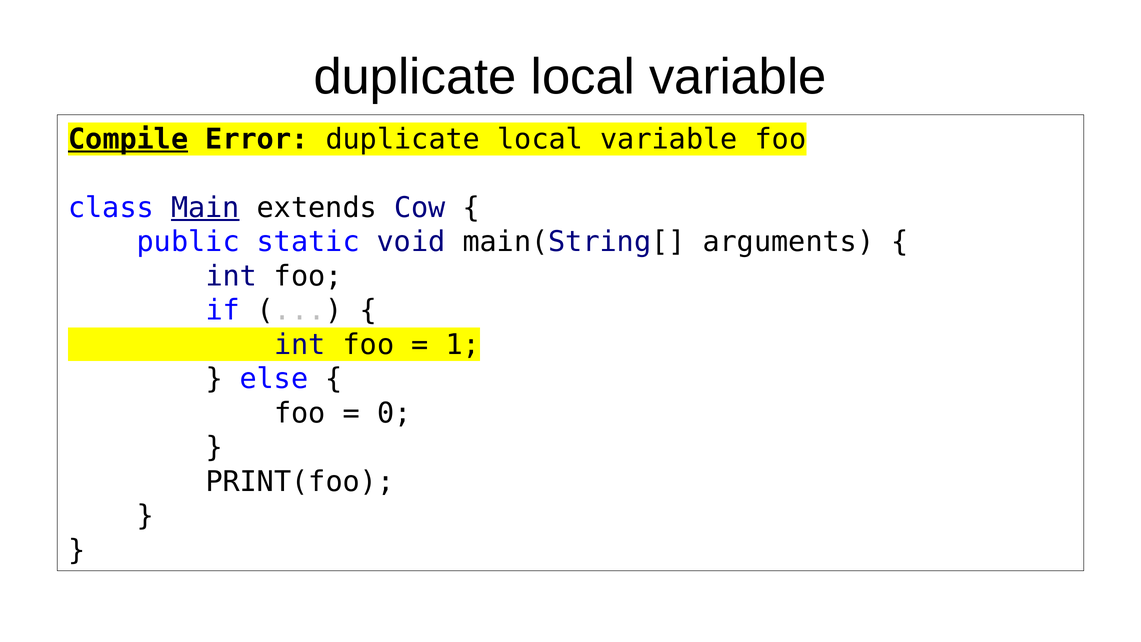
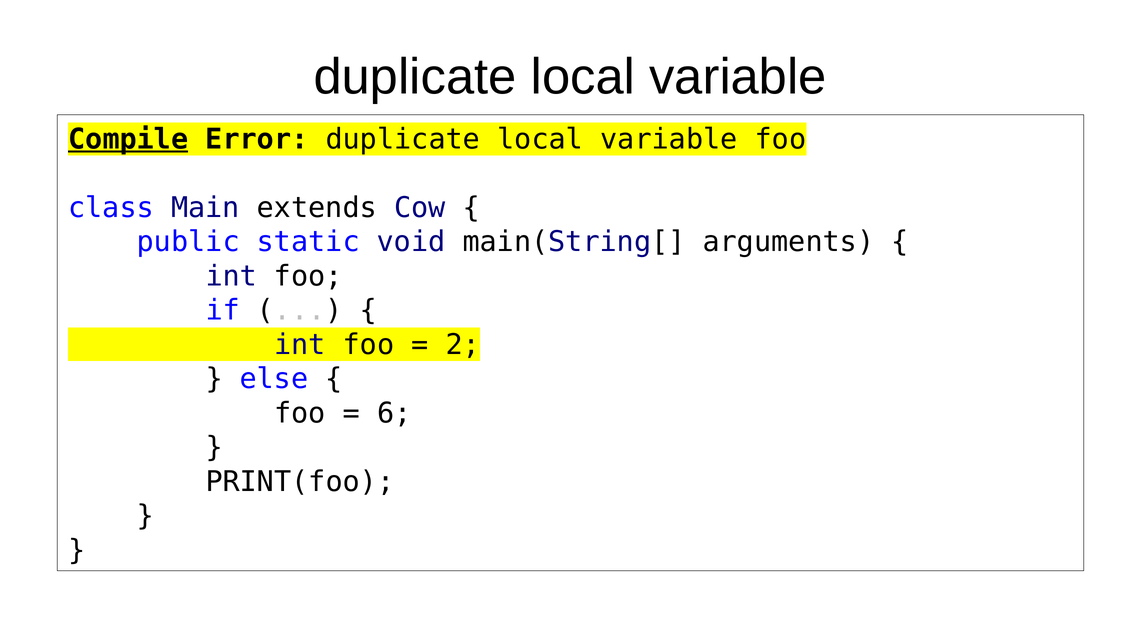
Main underline: present -> none (205, 208)
1: 1 -> 2 (463, 345)
0: 0 -> 6 (394, 413)
